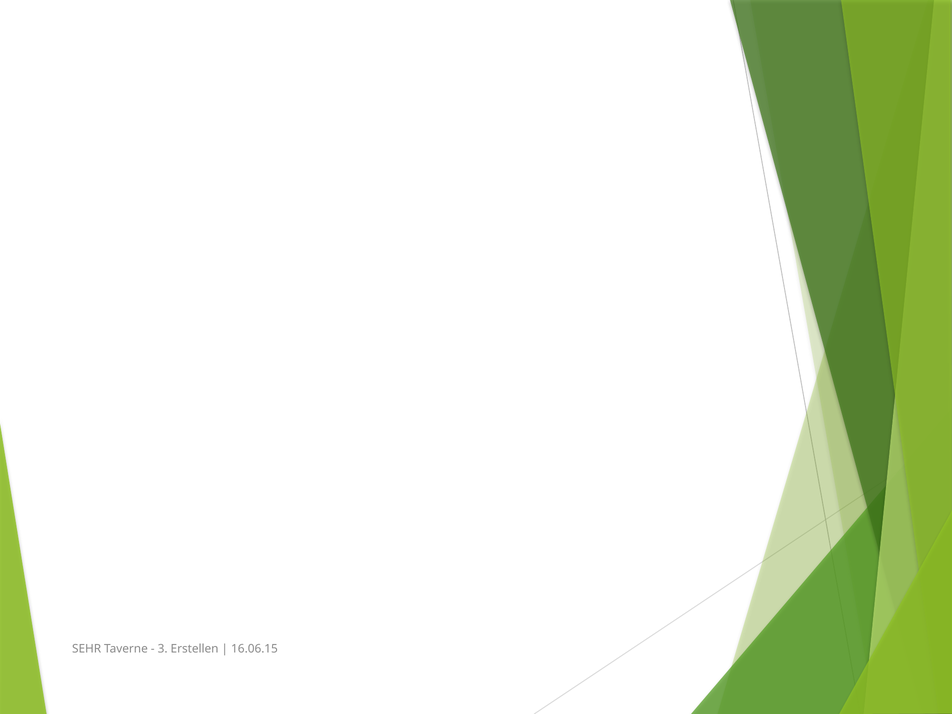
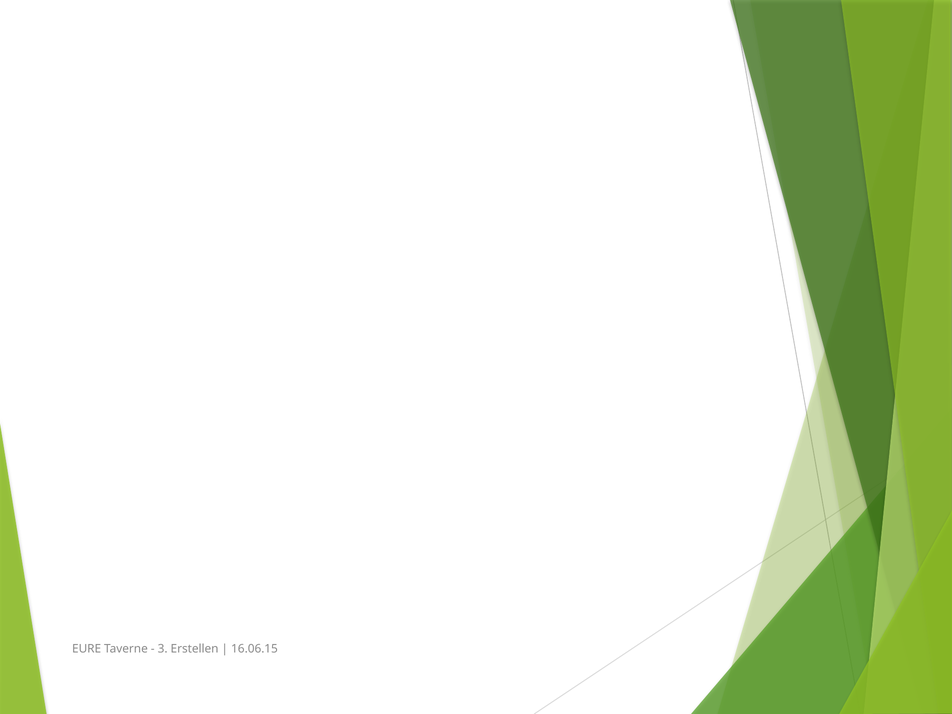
SEHR: SEHR -> EURE (87, 649)
